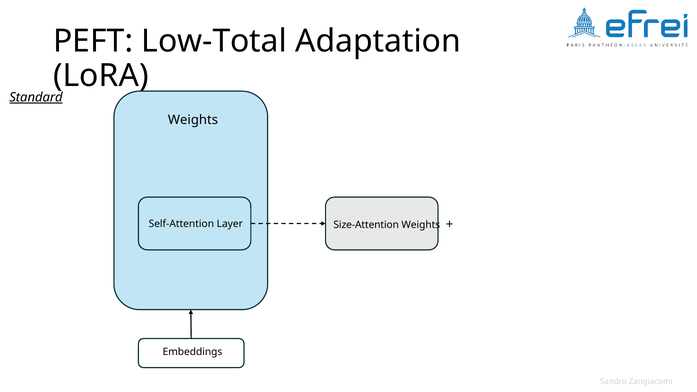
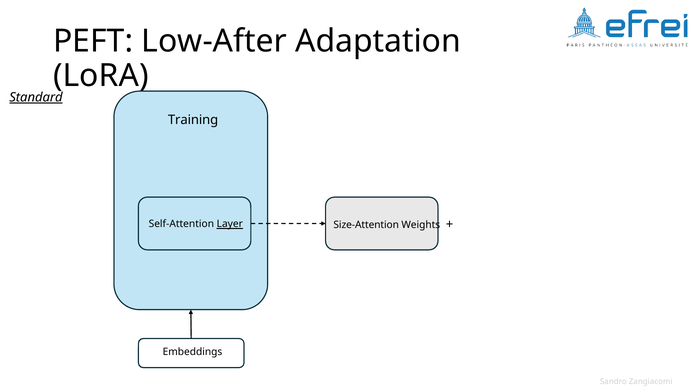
Low-Total: Low-Total -> Low-After (214, 41)
Weights: Weights -> Training (193, 120)
Layer underline: none -> present (230, 224)
